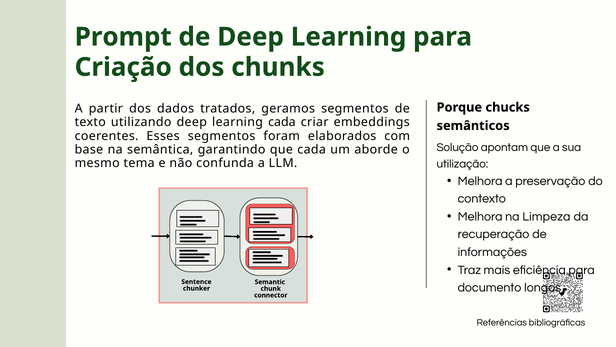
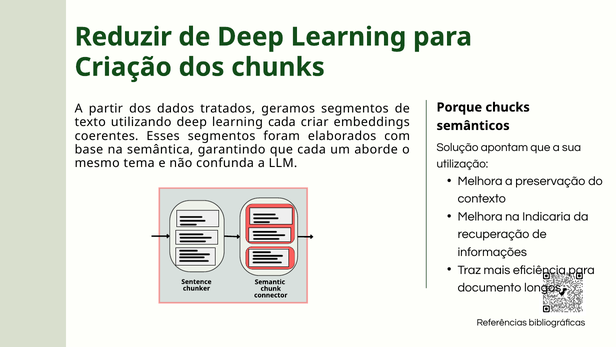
Prompt: Prompt -> Reduzir (123, 37)
Limpeza: Limpeza -> Indicaria (546, 216)
